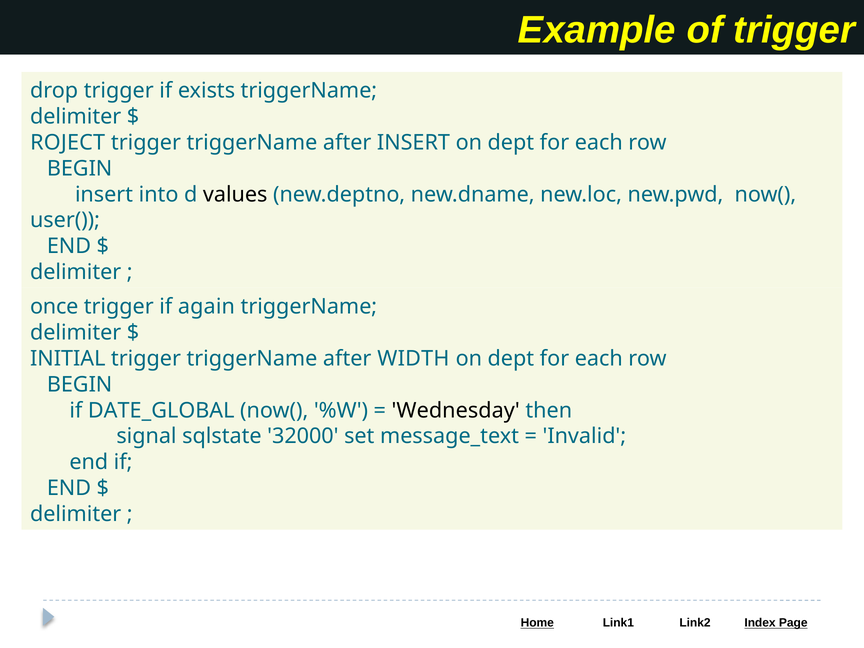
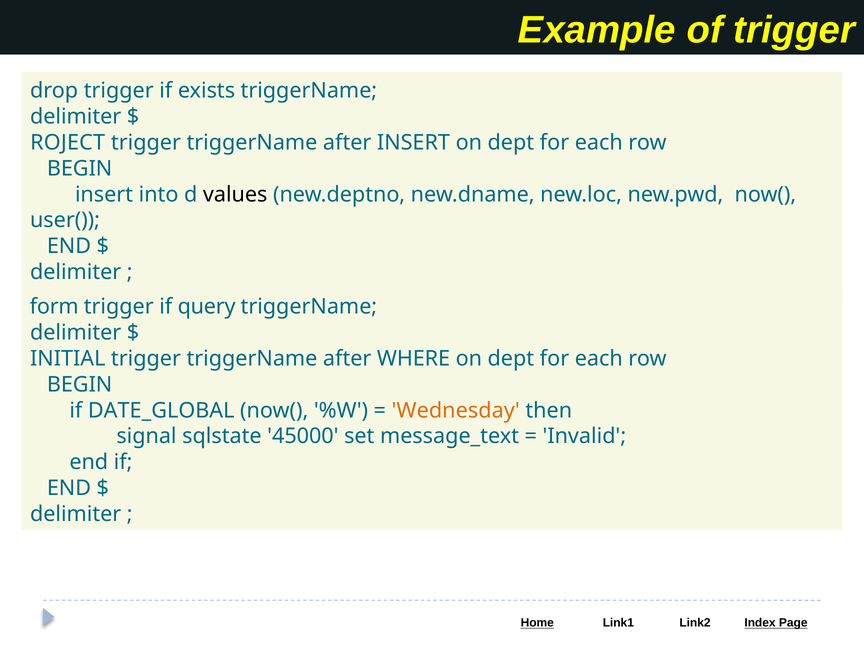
once: once -> form (54, 307)
again: again -> query (207, 307)
WIDTH: WIDTH -> WHERE (414, 359)
Wednesday colour: black -> orange (456, 410)
32000: 32000 -> 45000 (303, 436)
